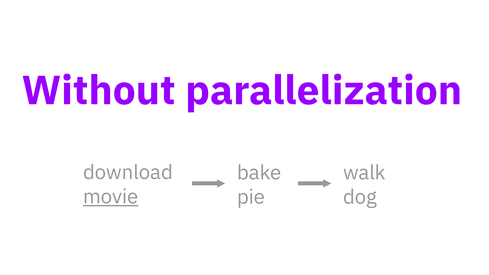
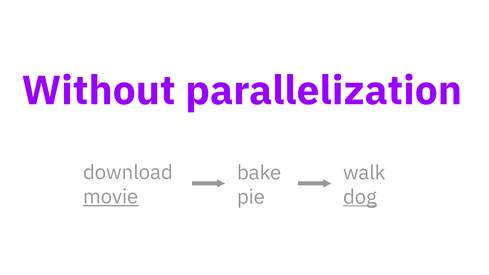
dog underline: none -> present (360, 197)
